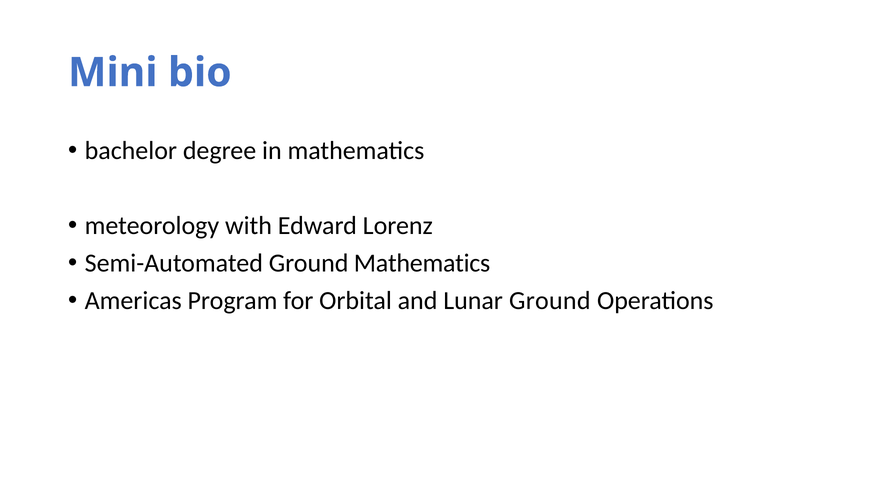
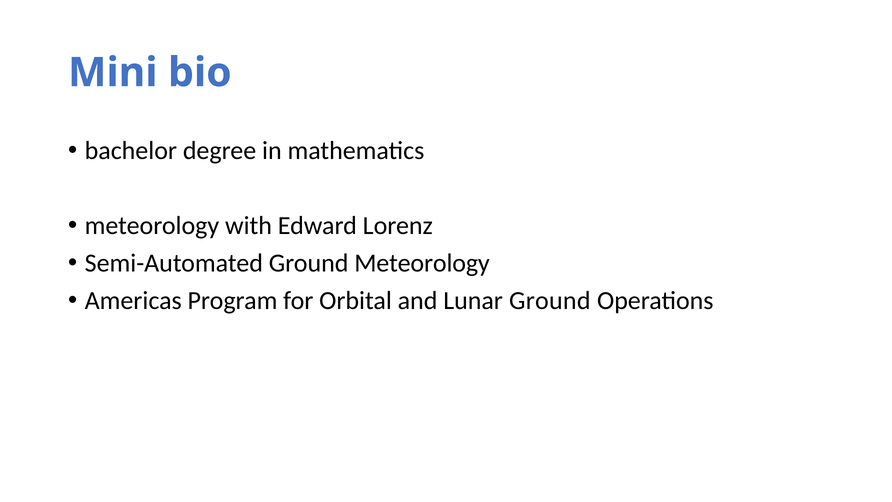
Ground Mathematics: Mathematics -> Meteorology (422, 263)
